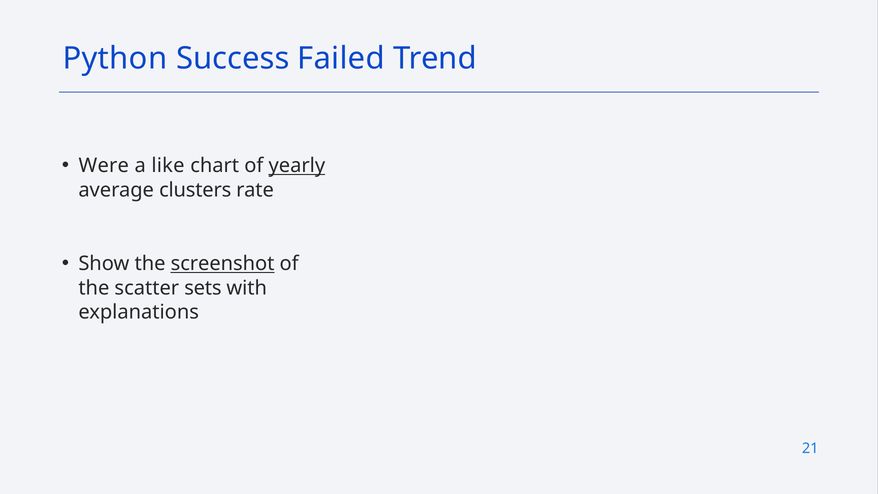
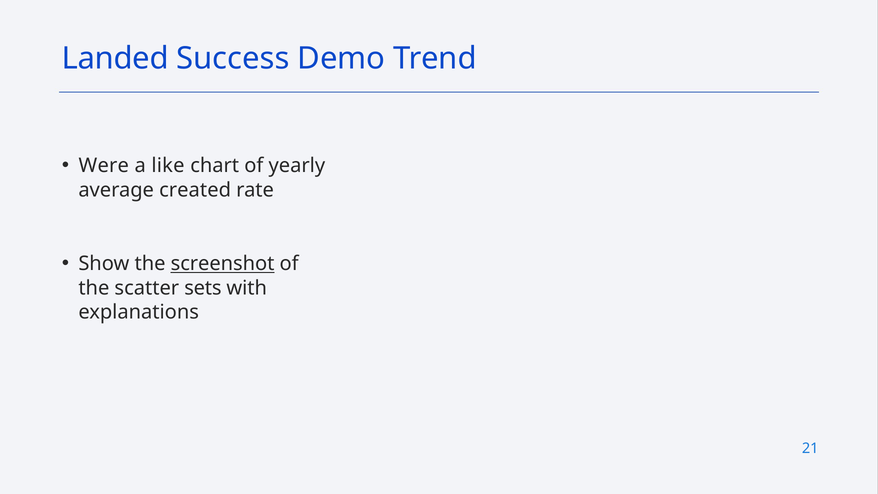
Python: Python -> Landed (115, 59)
Failed: Failed -> Demo (341, 59)
yearly underline: present -> none (297, 166)
clusters: clusters -> created (195, 190)
